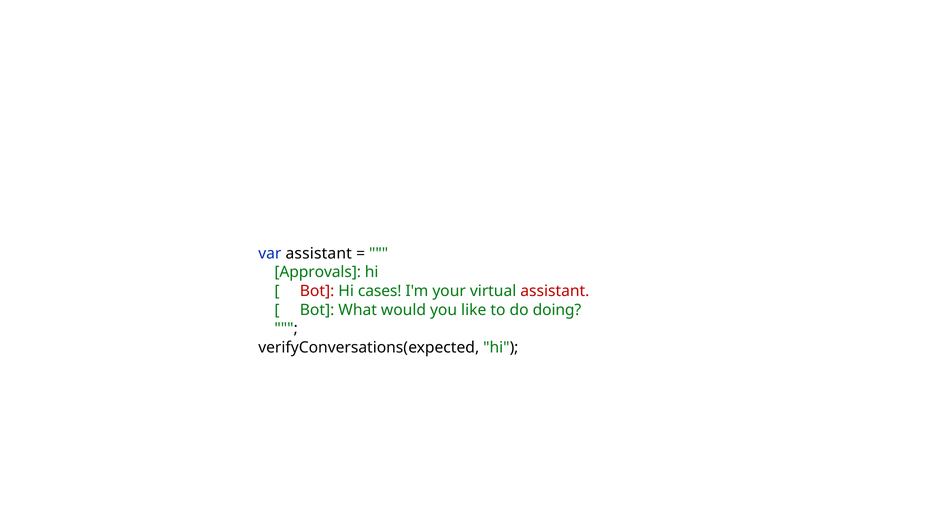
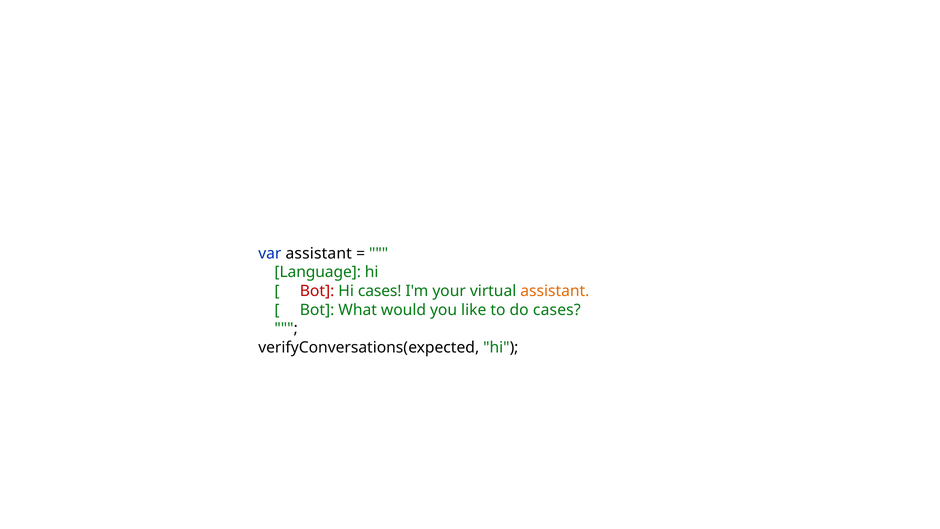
Approvals: Approvals -> Language (318, 272)
assistant colour: red -> orange (555, 291)
do doing: doing -> cases (557, 310)
